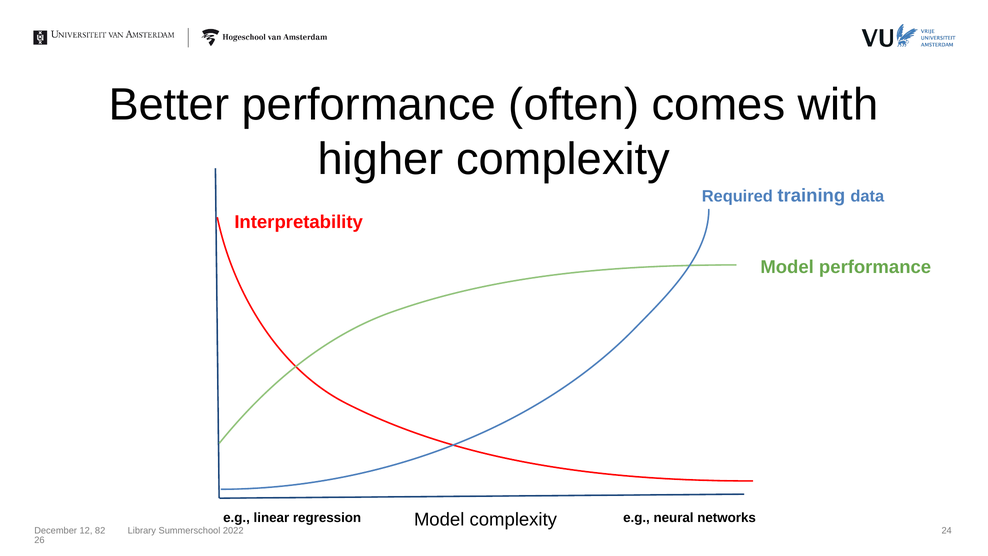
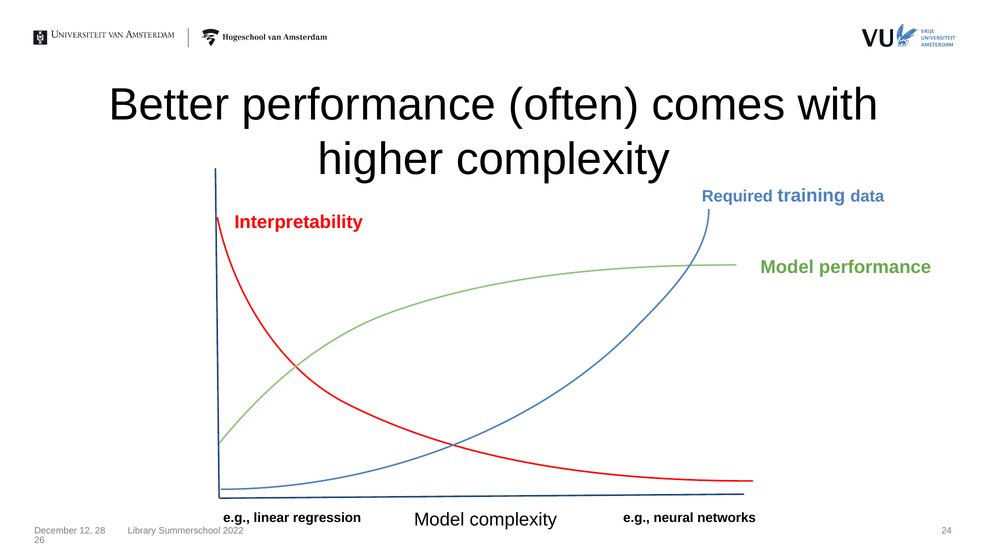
82: 82 -> 28 (100, 531)
